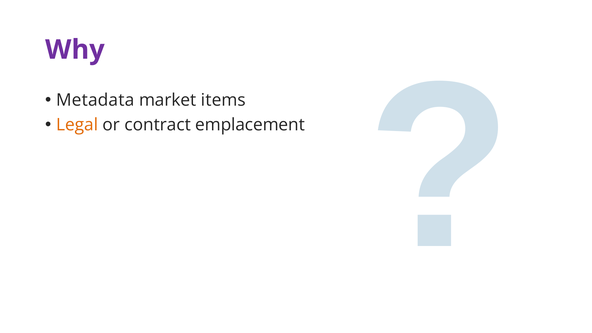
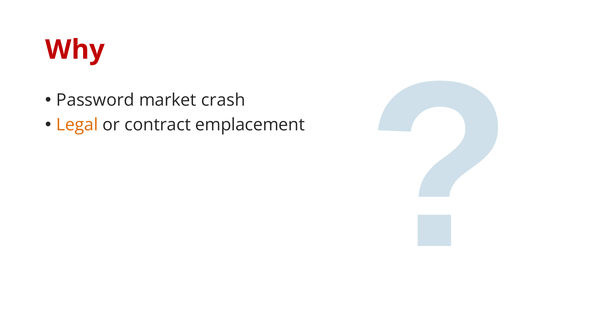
Why colour: purple -> red (75, 50)
Metadata: Metadata -> Password (95, 100)
items: items -> crash (223, 100)
